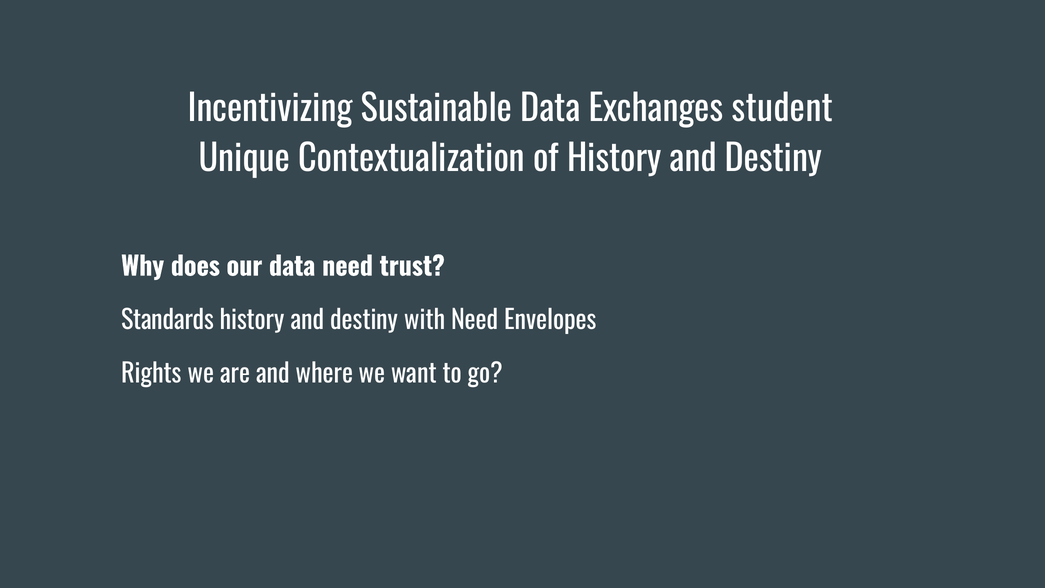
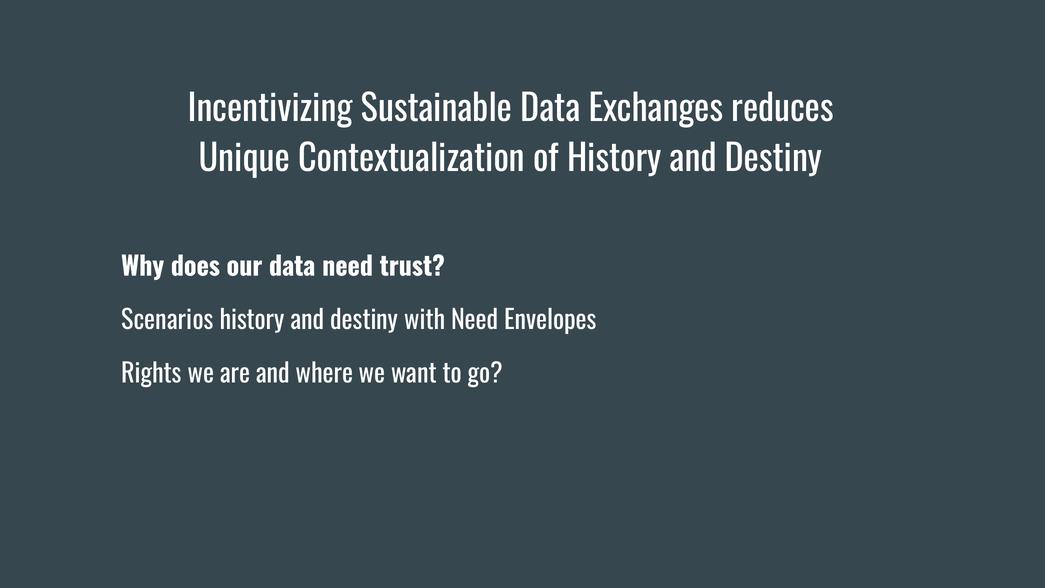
student: student -> reduces (783, 109)
Standards: Standards -> Scenarios (167, 320)
